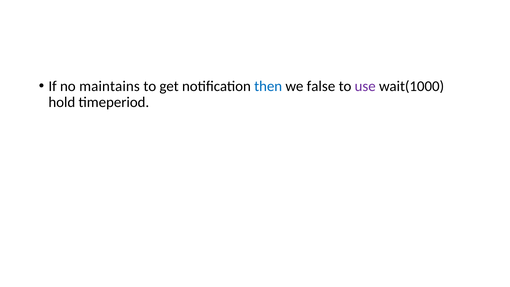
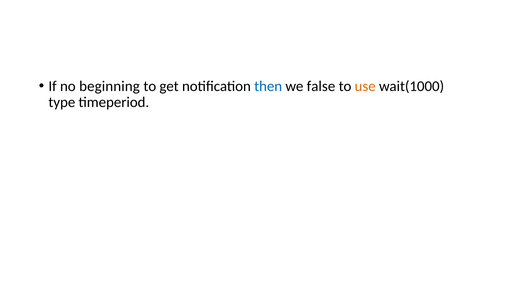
maintains: maintains -> beginning (109, 86)
use colour: purple -> orange (365, 86)
hold: hold -> type (62, 102)
